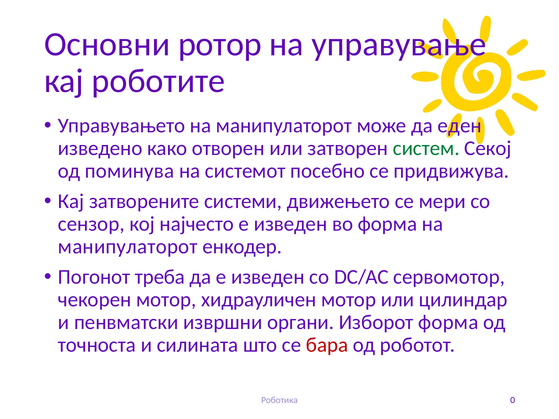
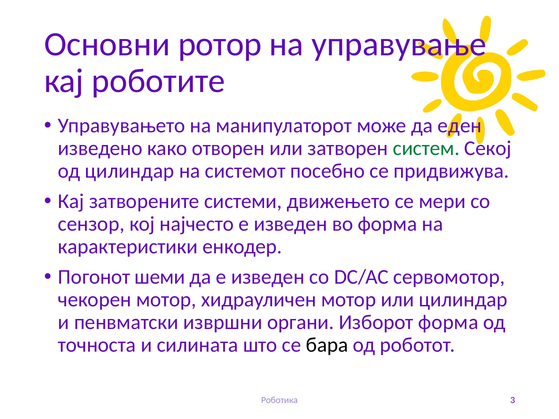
од поминува: поминува -> цилиндар (130, 171)
манипулаторот: манипулаторот -> карактеристики (128, 247)
треба: треба -> шеми (160, 277)
бара colour: red -> black (327, 345)
0: 0 -> 3 (513, 400)
